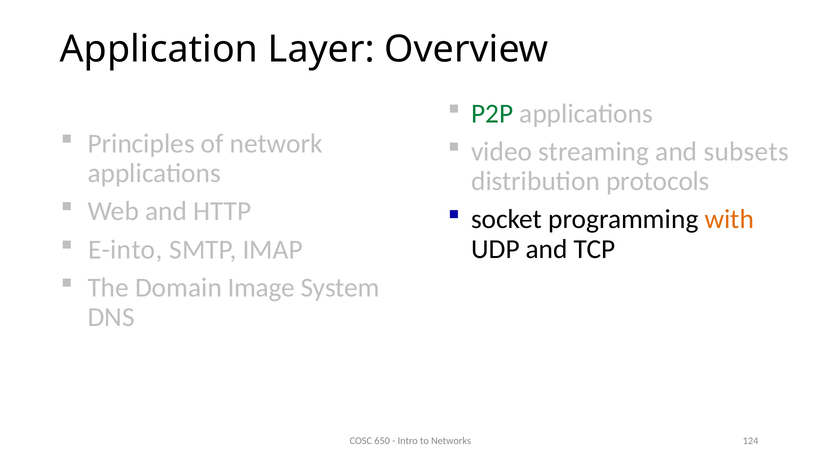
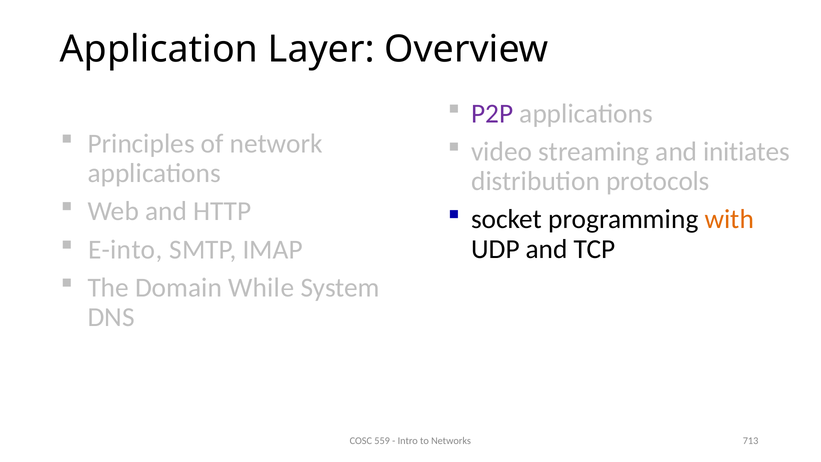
P2P colour: green -> purple (492, 113)
subsets: subsets -> initiates (747, 152)
Image: Image -> While (261, 288)
650: 650 -> 559 (382, 441)
124: 124 -> 713 (751, 441)
